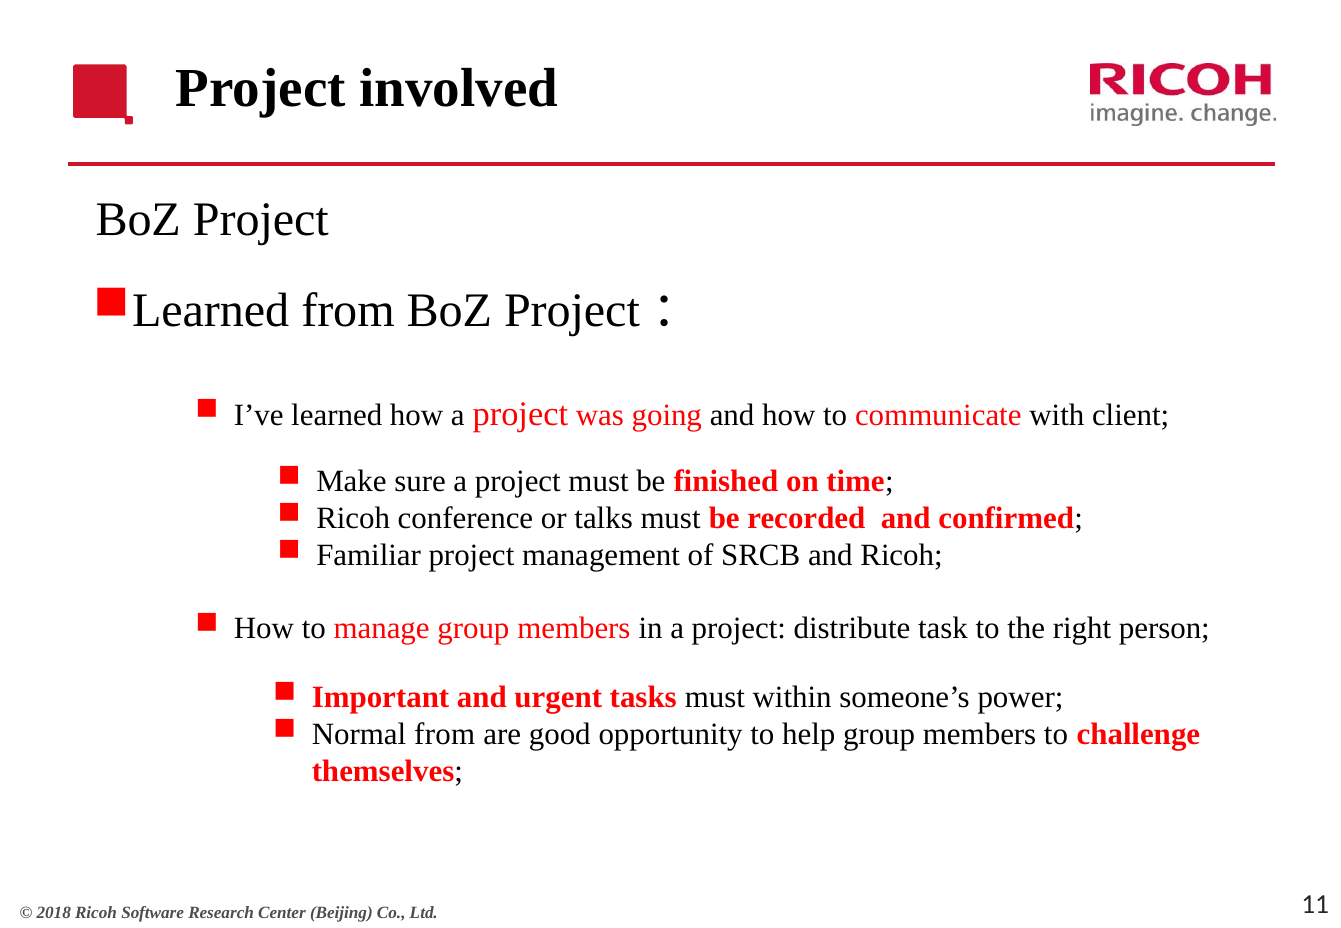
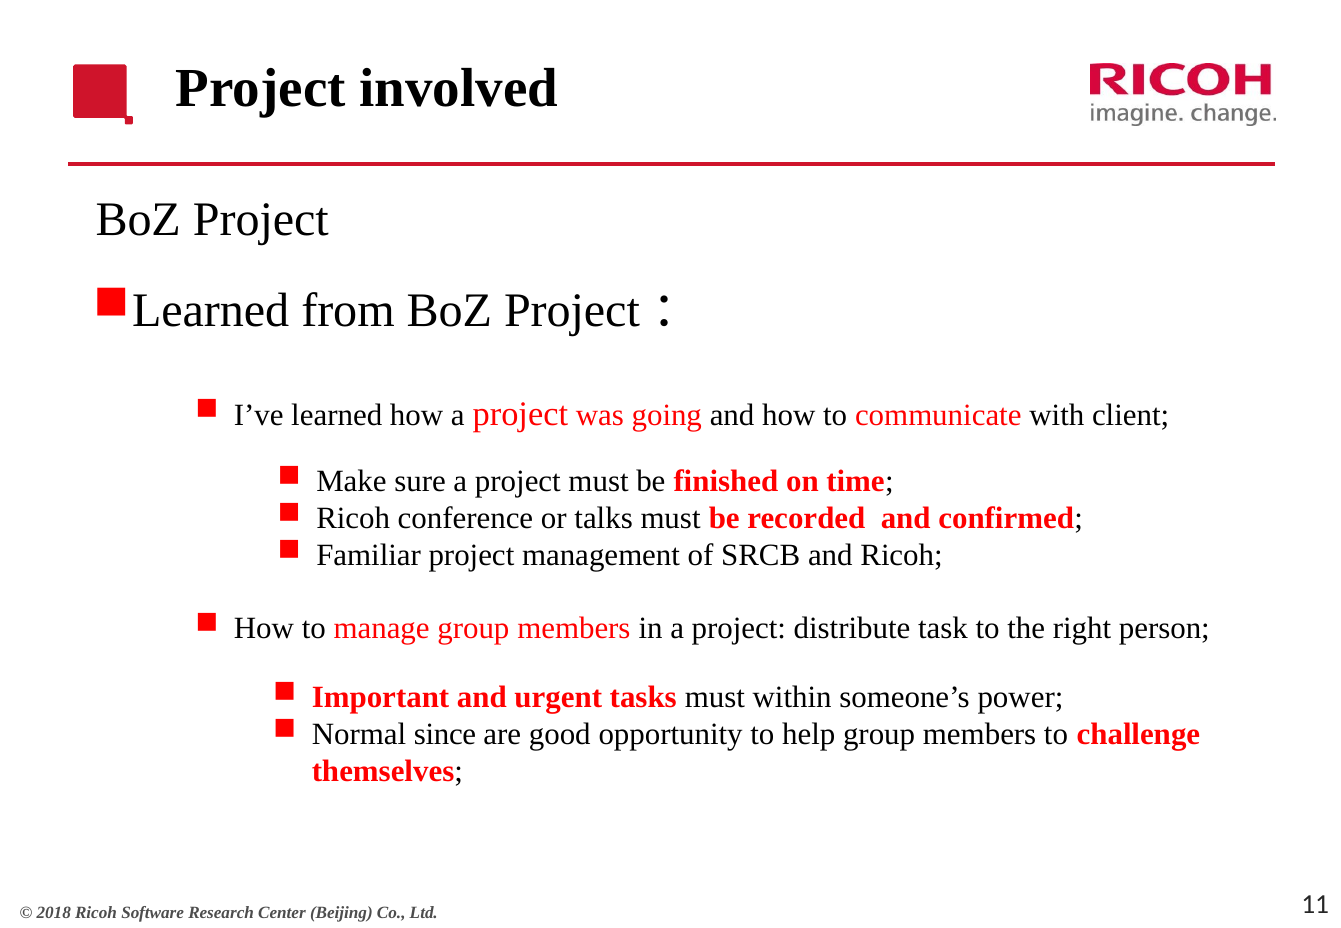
Normal from: from -> since (445, 735)
